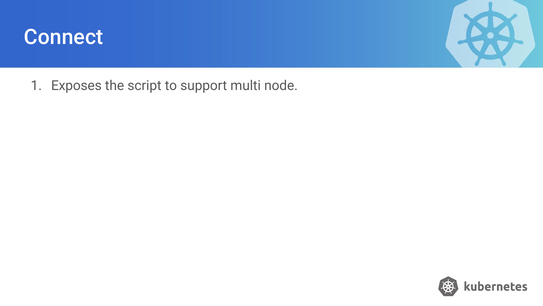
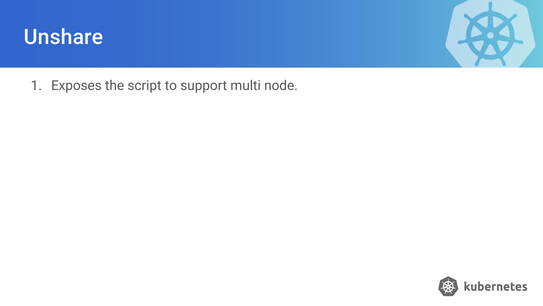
Connect: Connect -> Unshare (64, 37)
